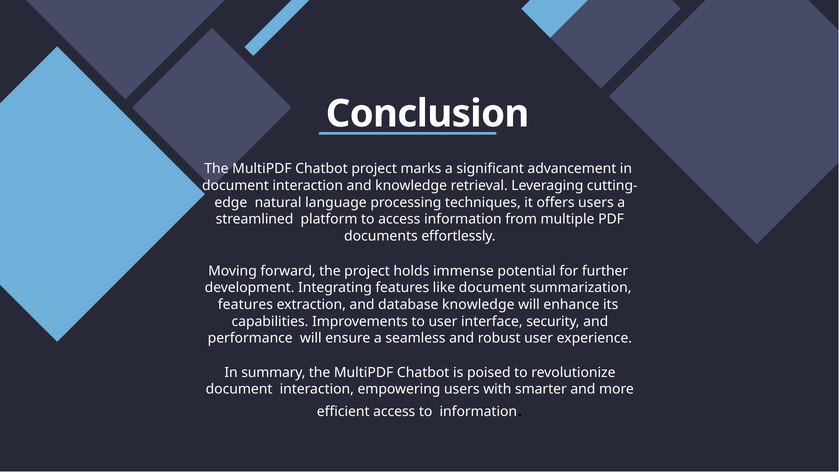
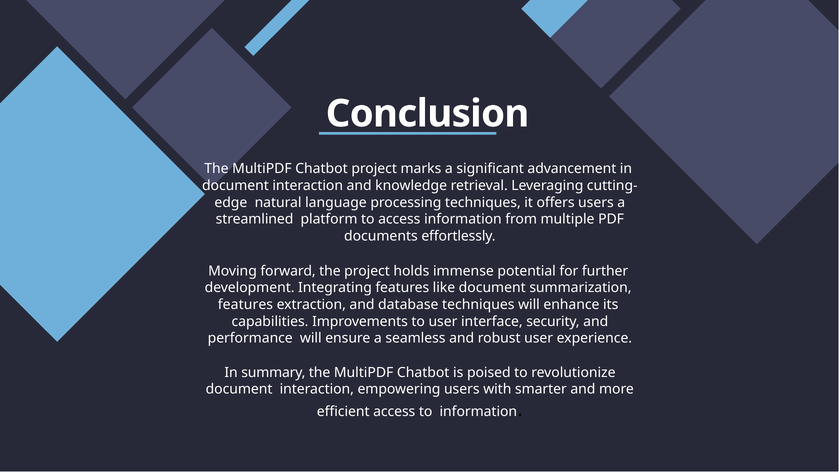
database knowledge: knowledge -> techniques (478, 305)
